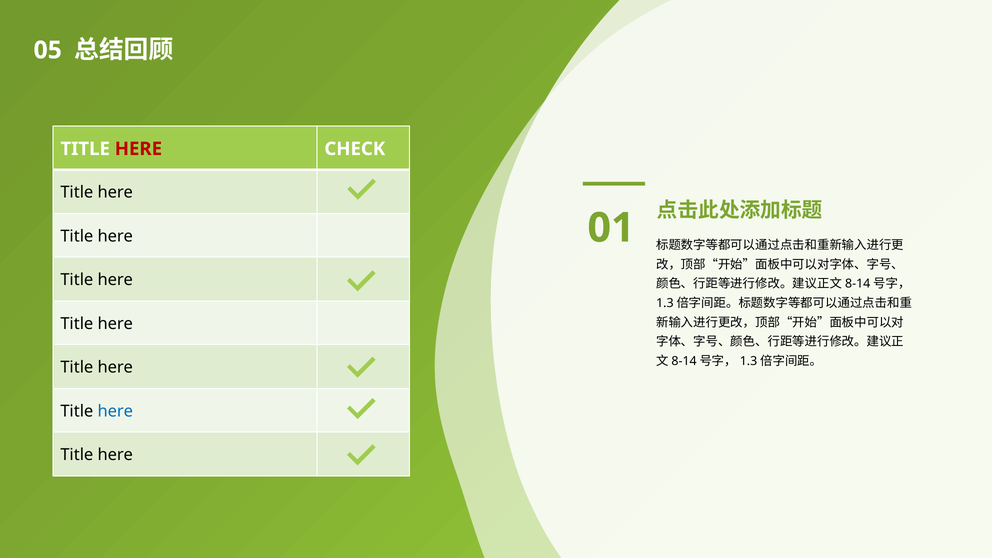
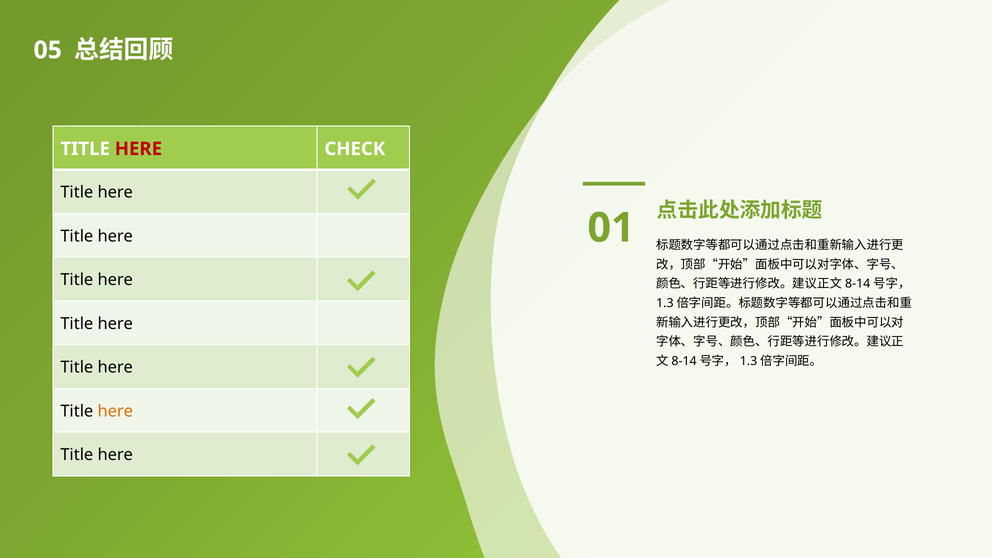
here colour: blue -> orange (115, 411)
